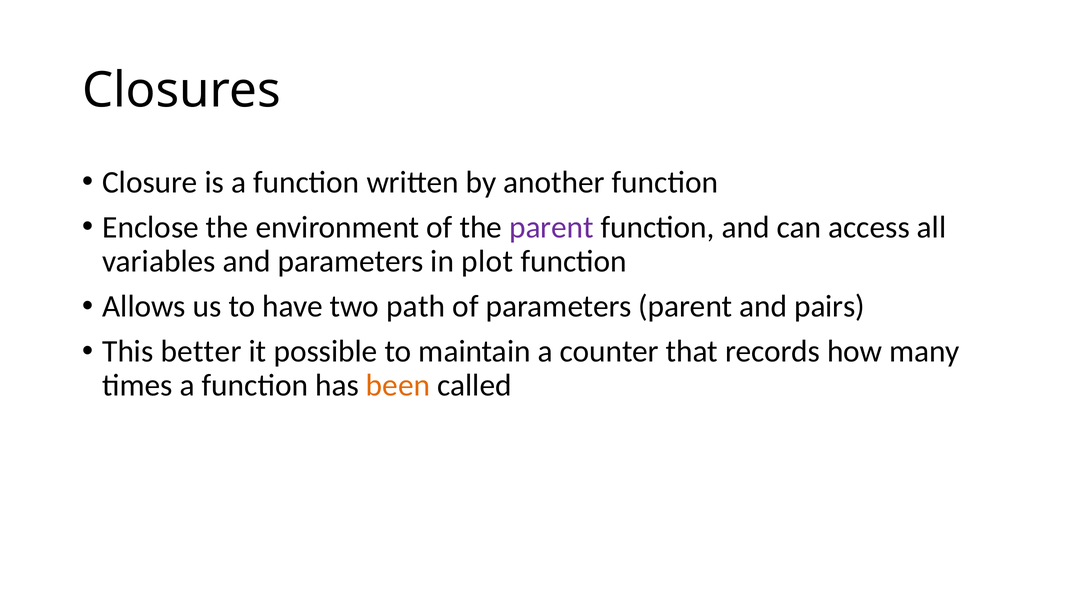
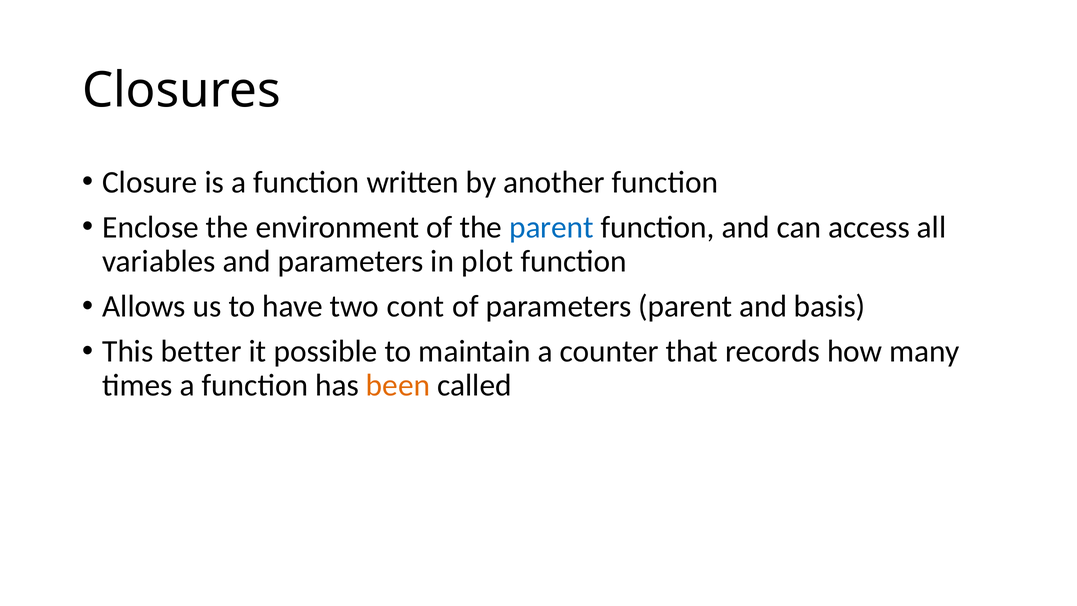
parent colour: purple -> blue (551, 227)
path: path -> cont (416, 306)
pairs: pairs -> basis (830, 306)
